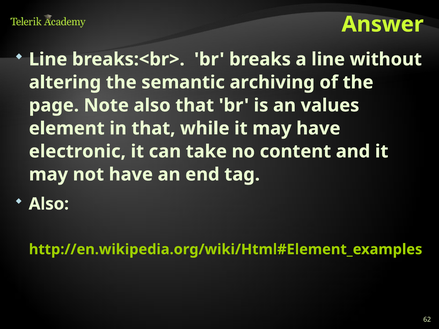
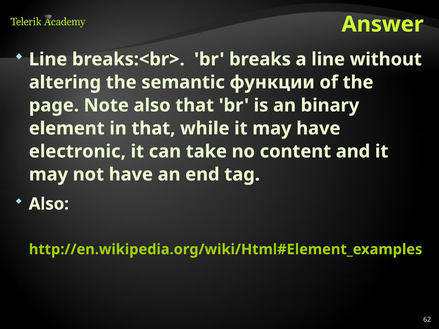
archiving: archiving -> функции (272, 82)
values: values -> binary (330, 105)
